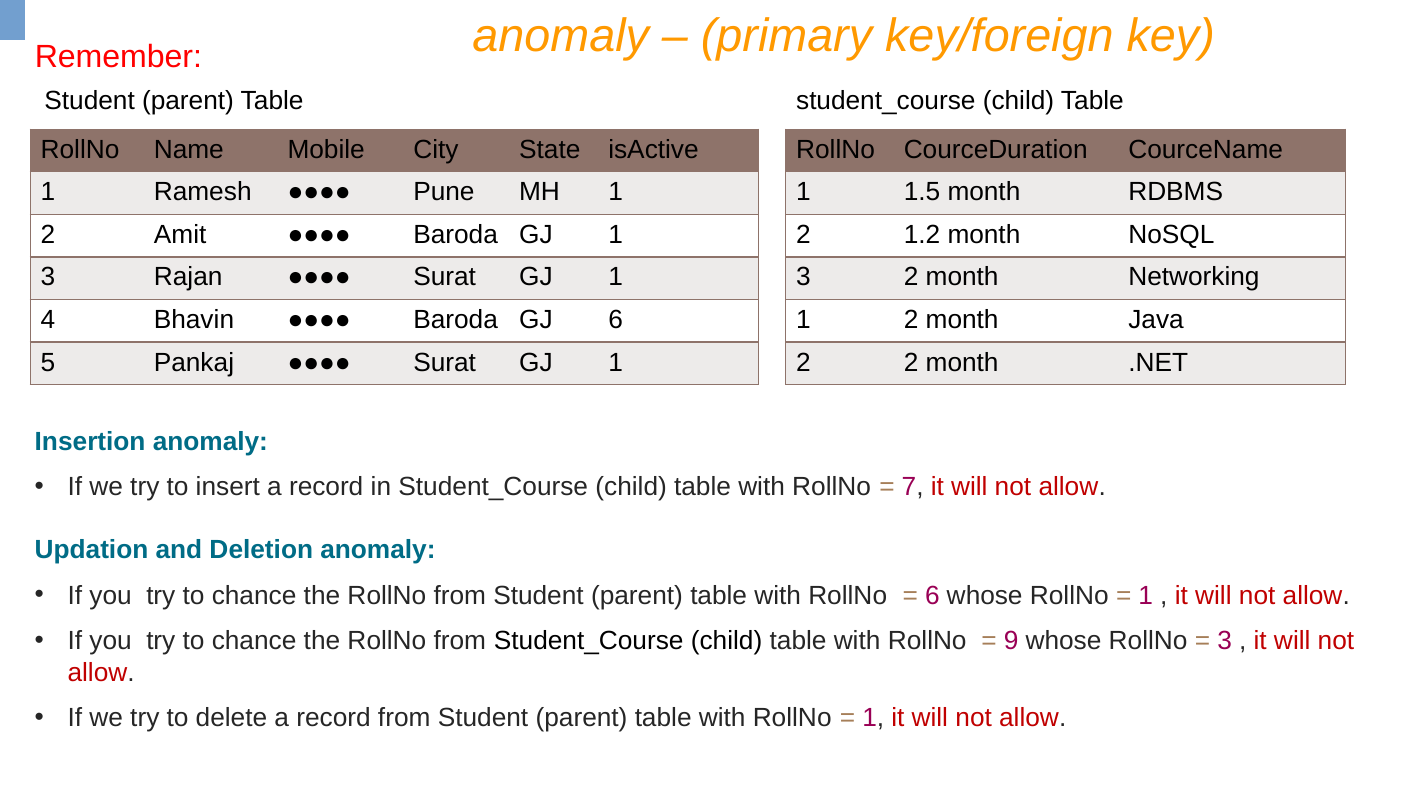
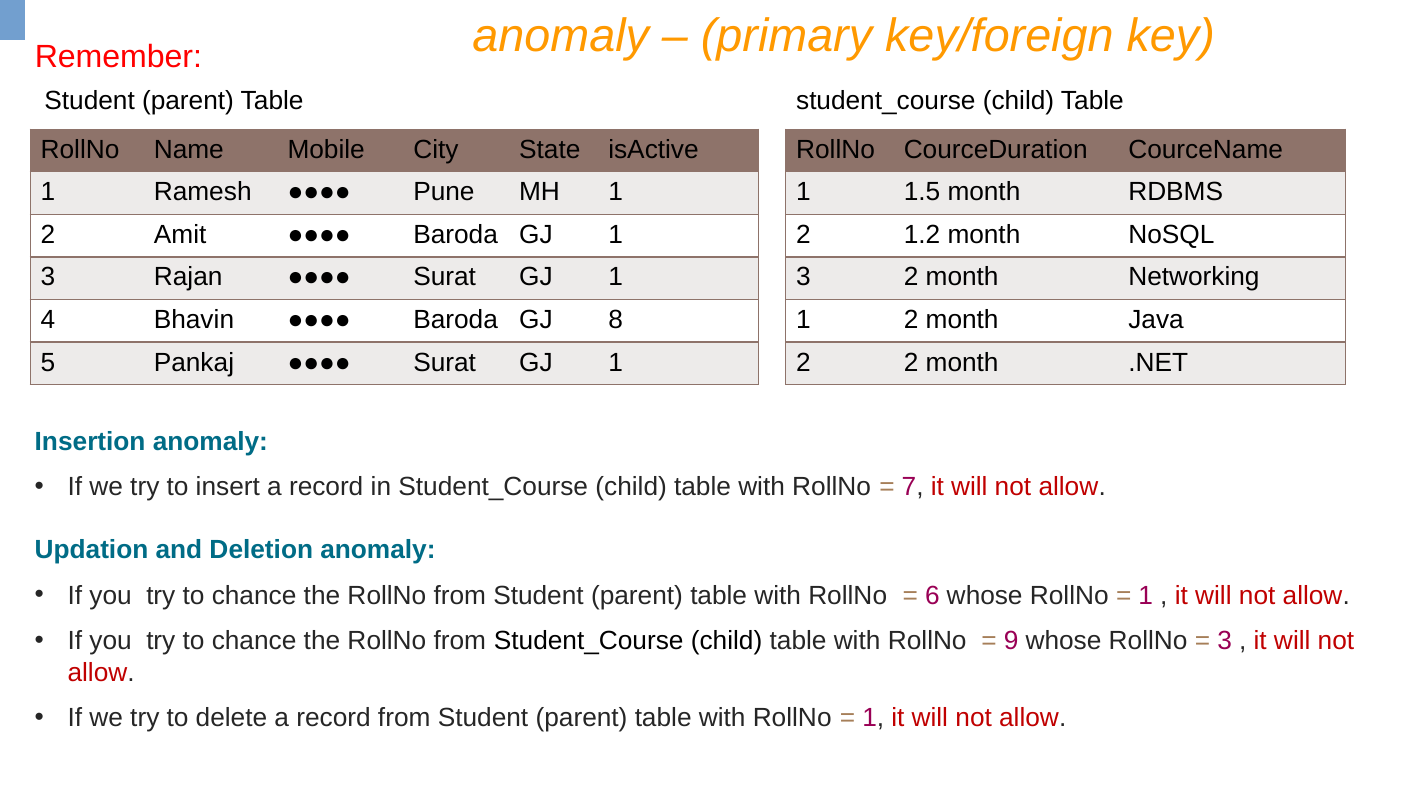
GJ 6: 6 -> 8 (616, 320)
